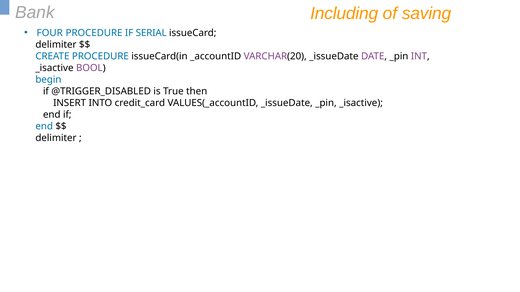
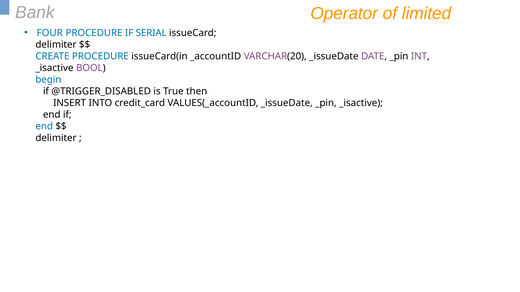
Including: Including -> Operator (344, 14)
saving: saving -> limited (427, 14)
